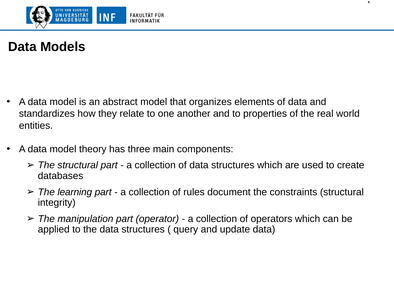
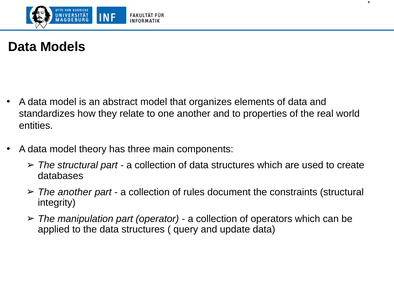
The learning: learning -> another (75, 192)
